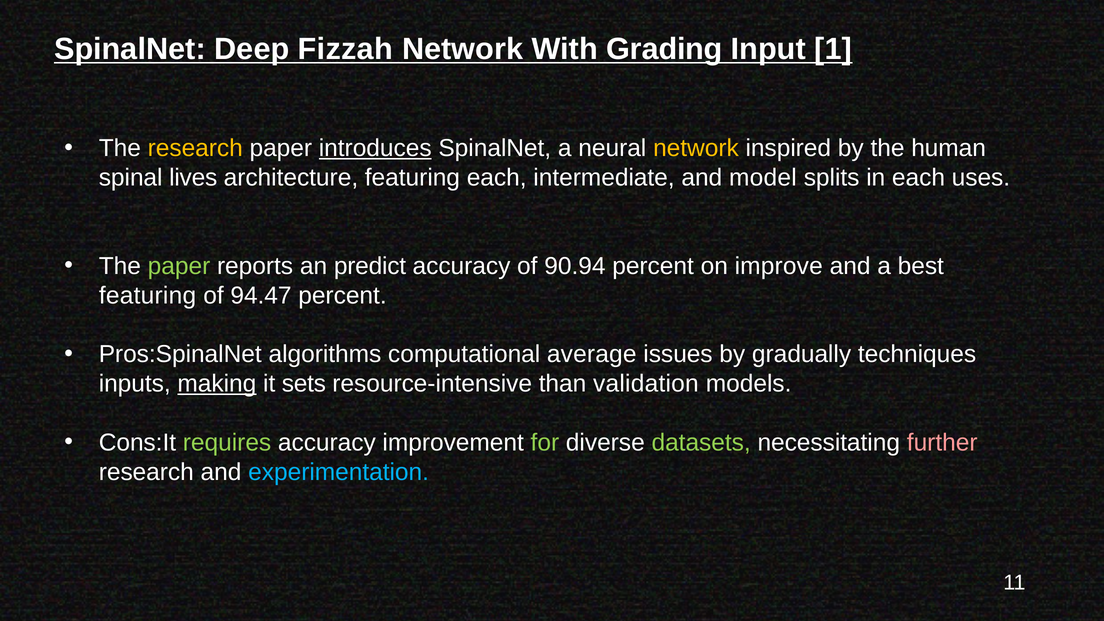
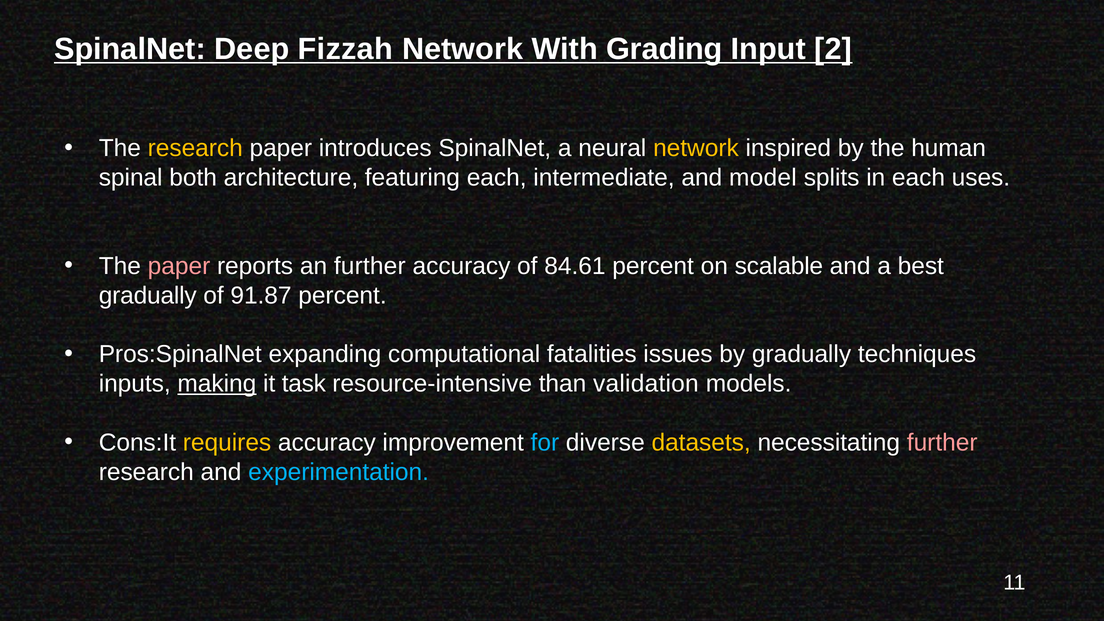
1: 1 -> 2 (833, 49)
introduces underline: present -> none (375, 148)
lives: lives -> both (193, 178)
paper colour: light green -> pink (179, 266)
an predict: predict -> further (370, 266)
90.94: 90.94 -> 84.61 (575, 266)
improve: improve -> scalable (779, 266)
featuring: featuring -> gradually (148, 296)
94.47: 94.47 -> 91.87 (261, 296)
algorithms: algorithms -> expanding (325, 354)
average: average -> fatalities (592, 354)
sets: sets -> task (304, 384)
requires colour: light green -> yellow (227, 443)
for colour: light green -> light blue (545, 443)
datasets colour: light green -> yellow (701, 443)
